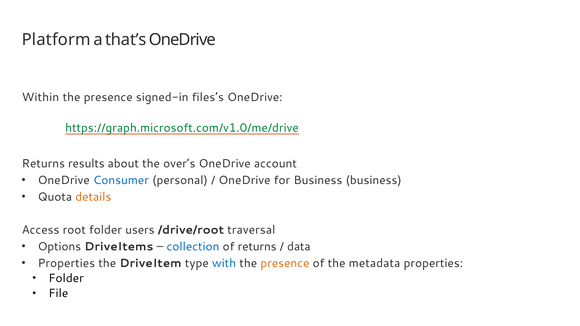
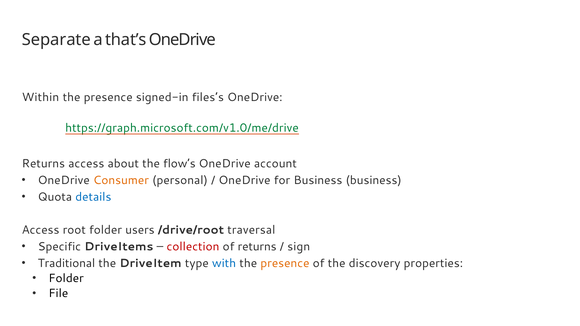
Platform: Platform -> Separate (56, 40)
Returns results: results -> access (86, 164)
over’s: over’s -> flow’s (179, 164)
Consumer colour: blue -> orange (121, 180)
details colour: orange -> blue (93, 197)
Options: Options -> Specific (59, 247)
collection colour: blue -> red (193, 247)
data: data -> sign (299, 247)
Properties: Properties -> Traditional (66, 263)
metadata: metadata -> discovery (375, 263)
